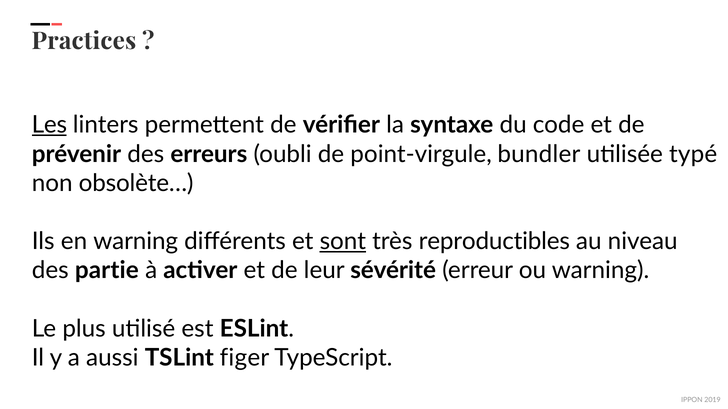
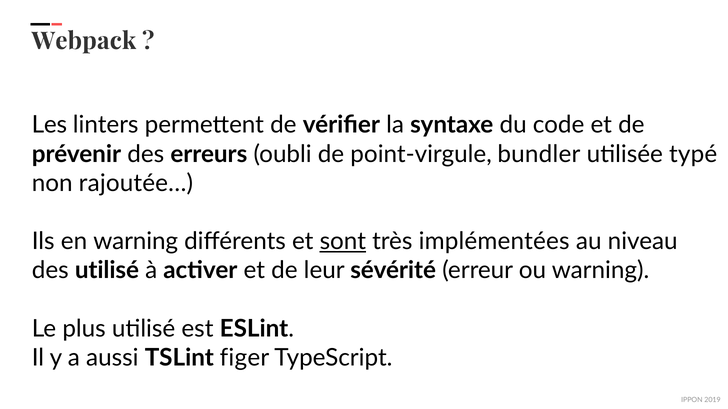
Practices: Practices -> Webpack (84, 41)
Les underline: present -> none (49, 125)
obsolète…: obsolète… -> rajoutée… (136, 183)
reproductibles: reproductibles -> implémentées (494, 242)
des partie: partie -> utilisé (107, 271)
